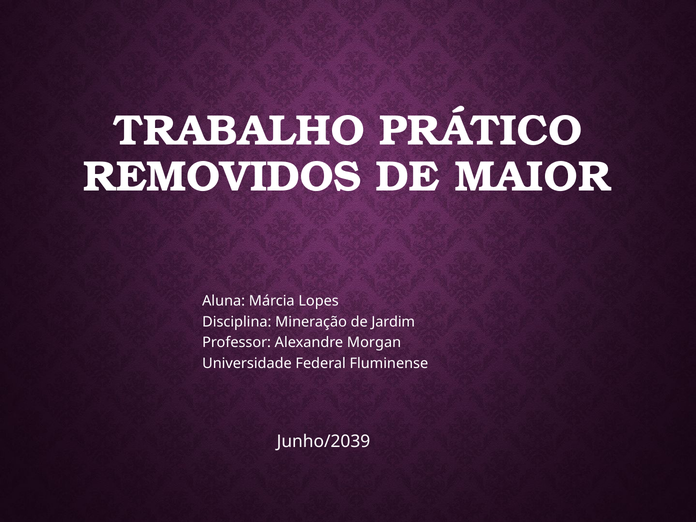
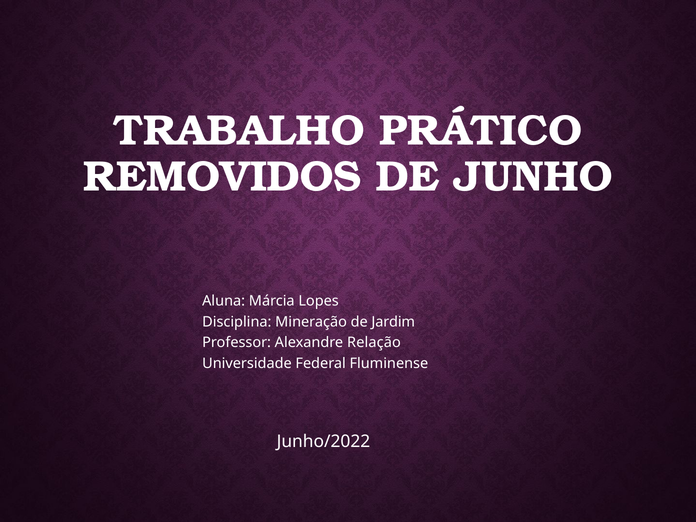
MAIOR: MAIOR -> JUNHO (533, 177)
Morgan: Morgan -> Relação (374, 343)
Junho/2039: Junho/2039 -> Junho/2022 (323, 441)
